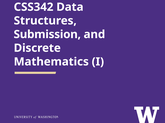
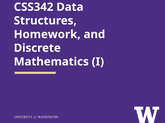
Submission: Submission -> Homework (47, 35)
